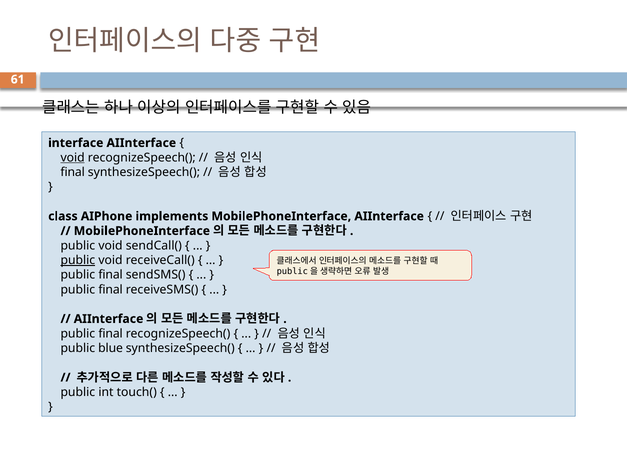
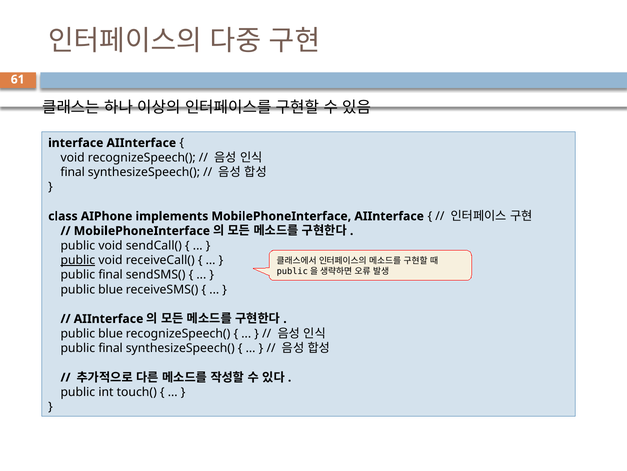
void underline: present -> none (73, 157)
final: final -> blue (111, 289)
final: final -> blue (111, 333)
blue: blue -> final (111, 348)
